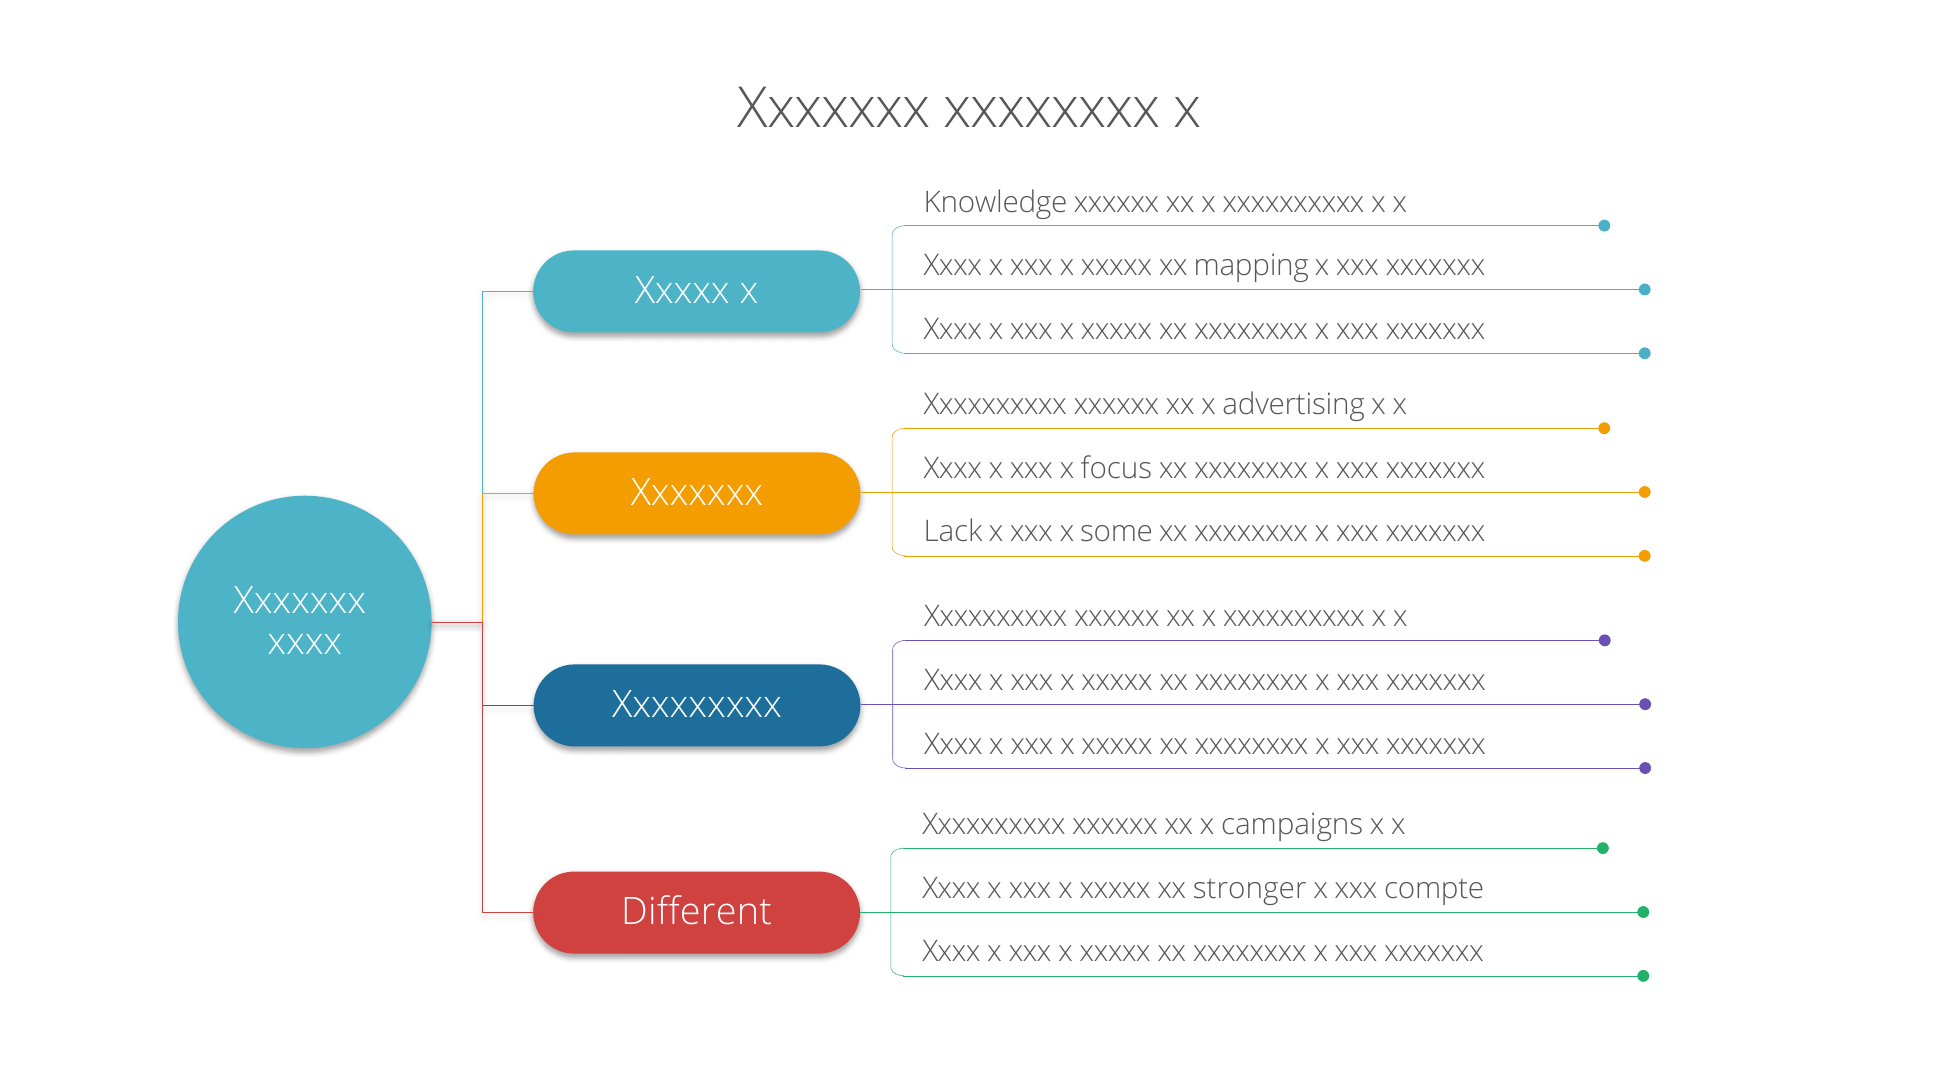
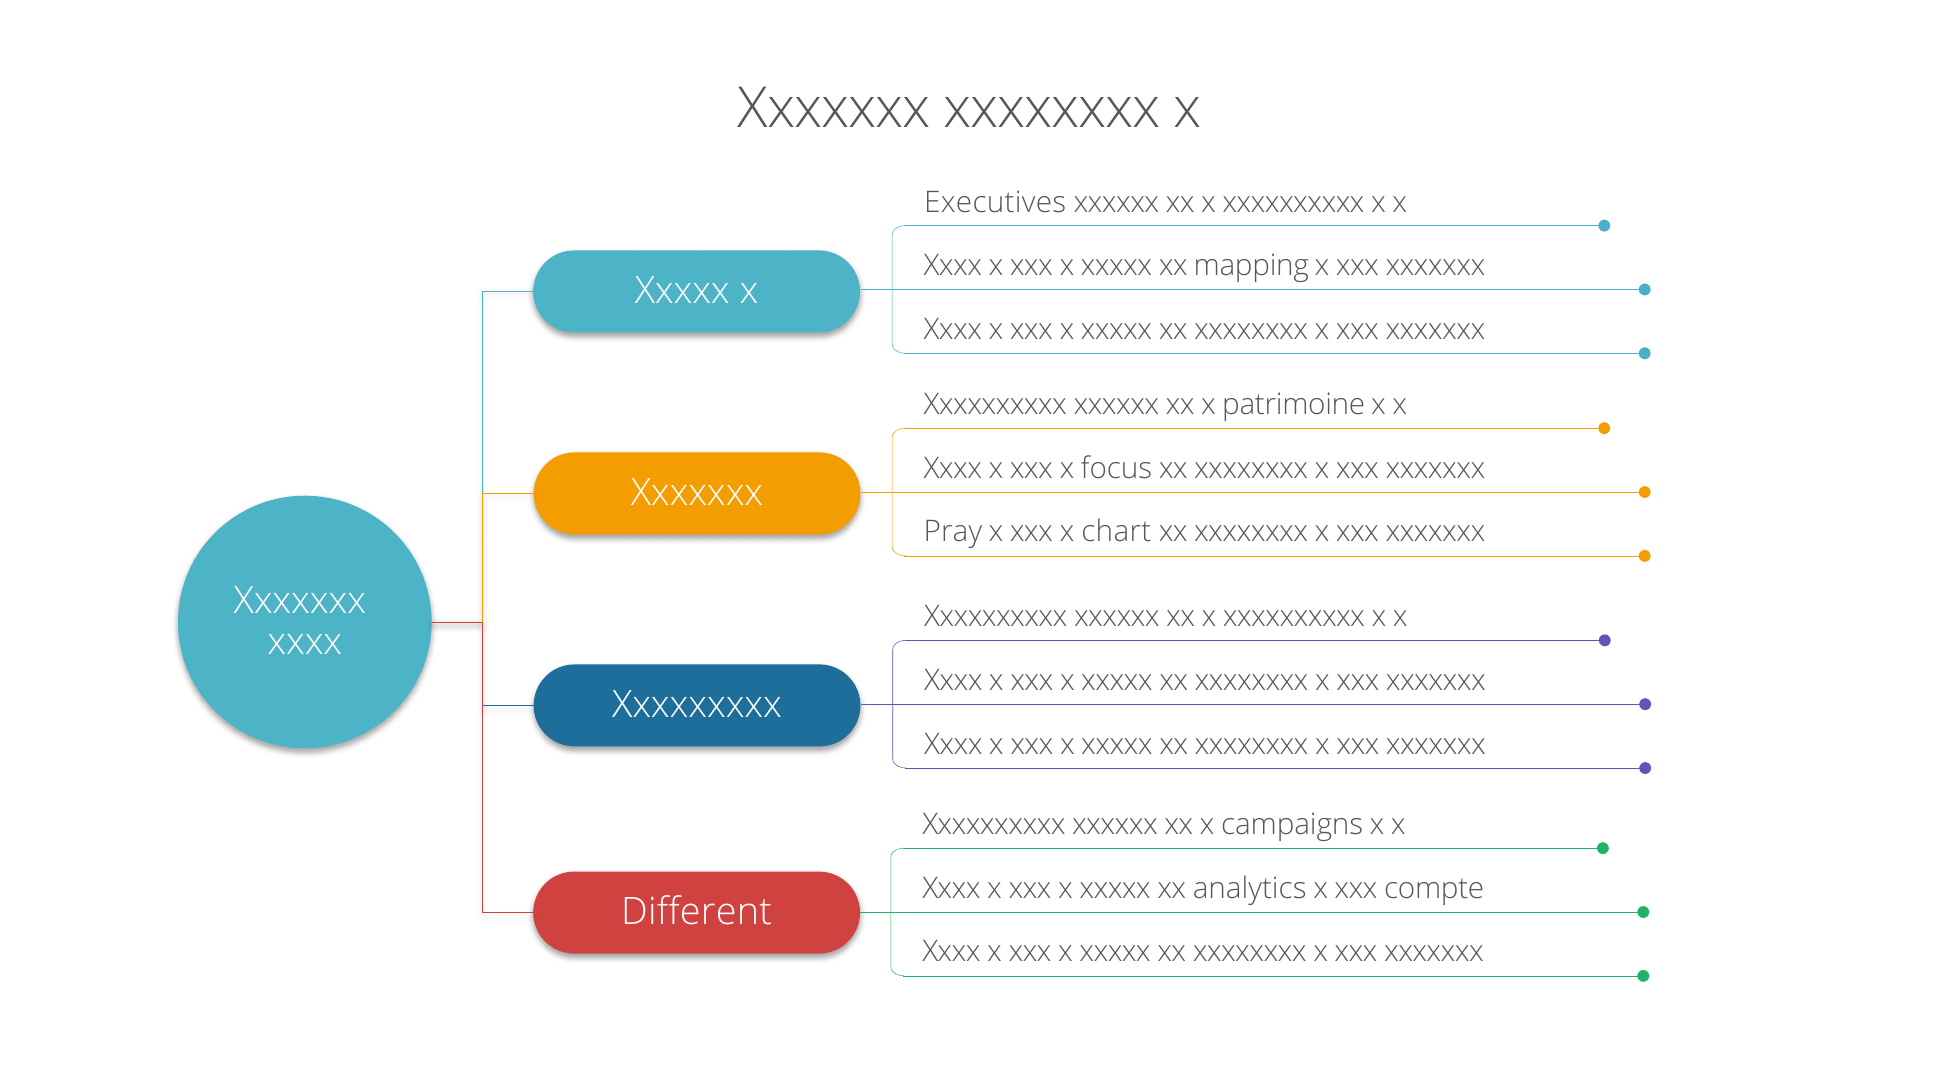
Knowledge: Knowledge -> Executives (995, 202)
advertising: advertising -> patrimoine (1294, 405)
Lack: Lack -> Pray (953, 532)
some: some -> chart (1116, 532)
stronger: stronger -> analytics (1250, 888)
